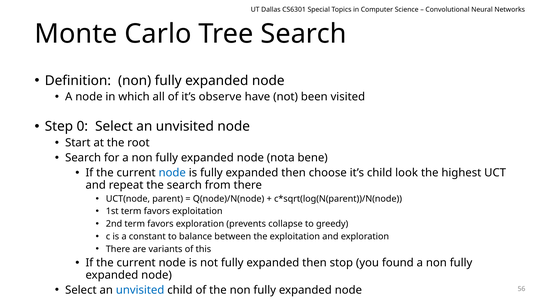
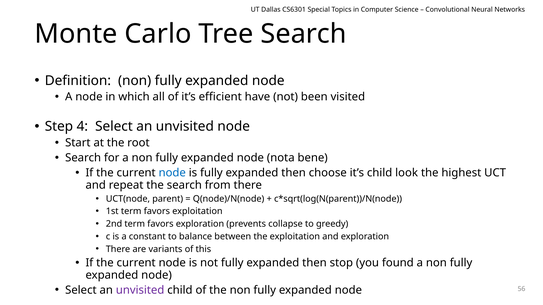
observe: observe -> efficient (220, 97)
0: 0 -> 4 (82, 127)
unvisited colour: blue -> purple (140, 290)
